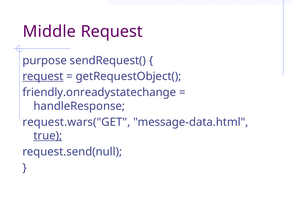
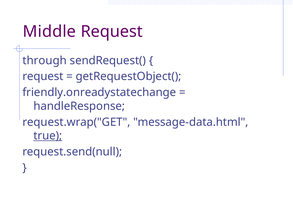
purpose: purpose -> through (45, 60)
request underline: present -> none (43, 76)
request.wars("GET: request.wars("GET -> request.wrap("GET (76, 122)
